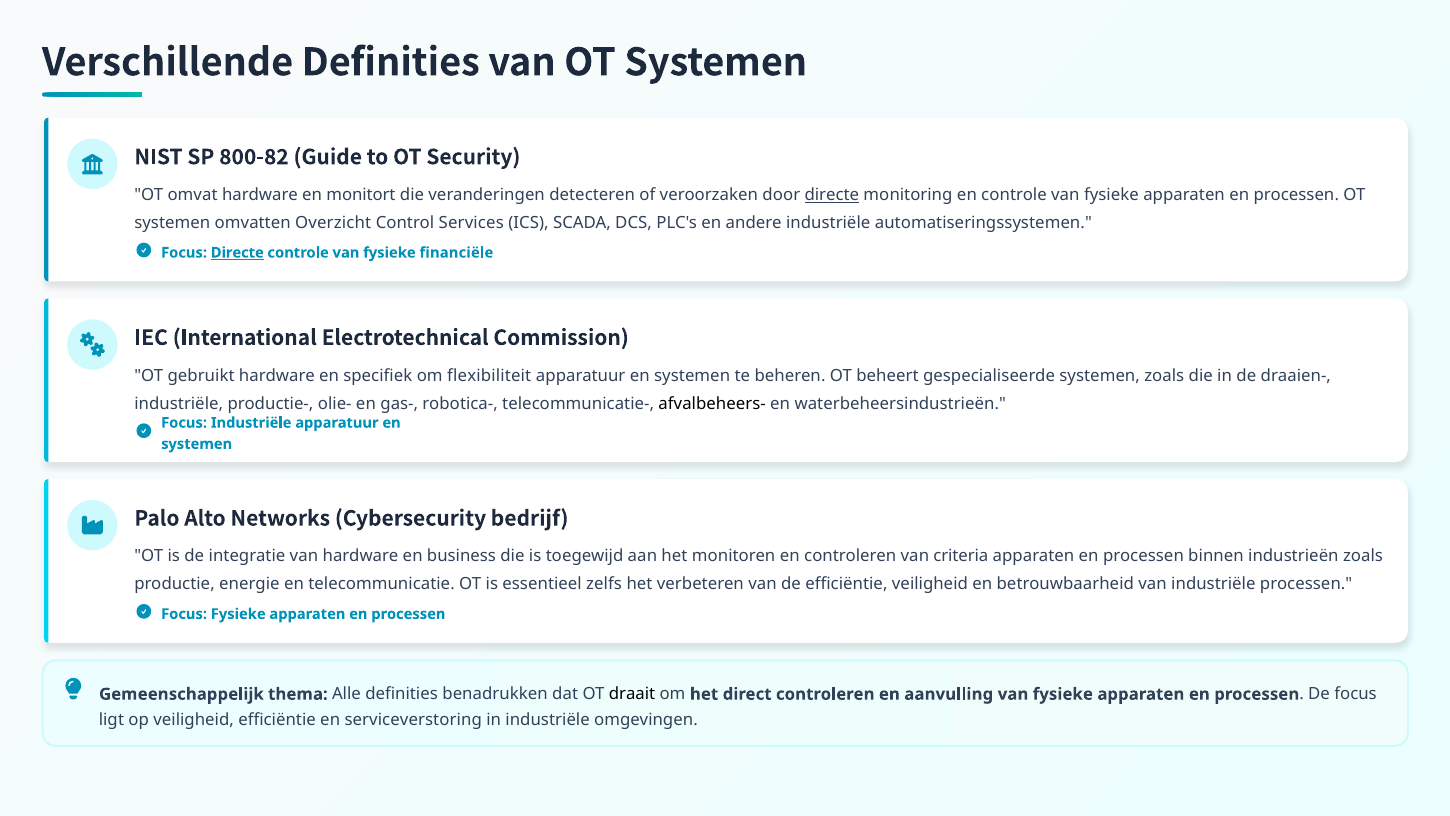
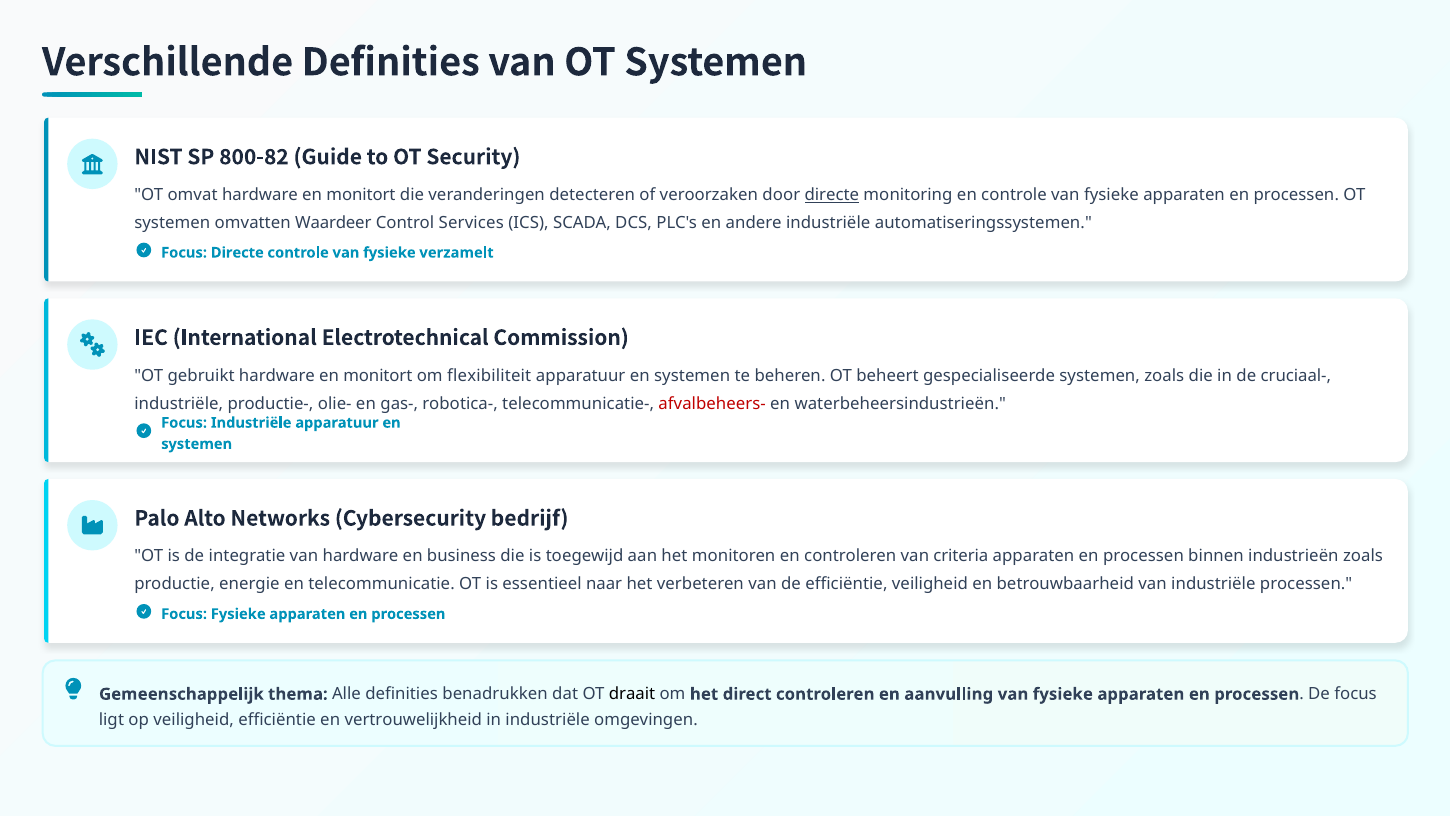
Overzicht: Overzicht -> Waardeer (333, 223)
Directe underline: present -> none (237, 253)
financiële: financiële -> verzamelt (456, 253)
gebruikt hardware en specifiek: specifiek -> monitort (378, 375)
draaien-: draaien- -> cruciaal- (1296, 375)
afvalbeheers- colour: black -> red (712, 404)
zelfs: zelfs -> naar (604, 584)
serviceverstoring: serviceverstoring -> vertrouwelijkheid (413, 720)
